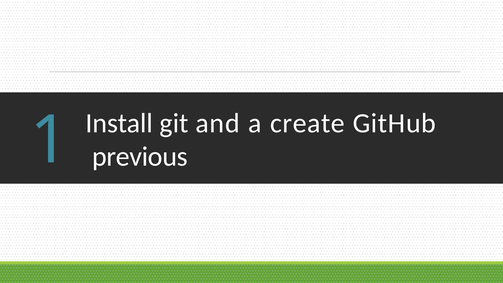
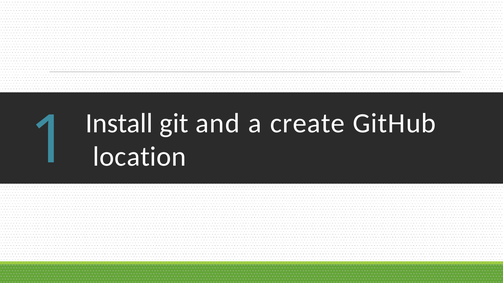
previous: previous -> location (140, 157)
